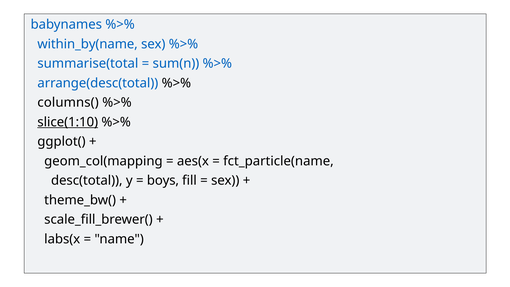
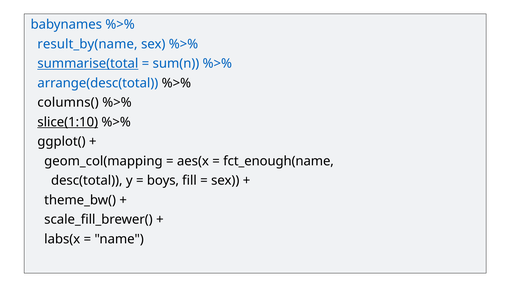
within_by(name: within_by(name -> result_by(name (87, 44)
summarise(total underline: none -> present (88, 64)
fct_particle(name: fct_particle(name -> fct_enough(name (279, 161)
